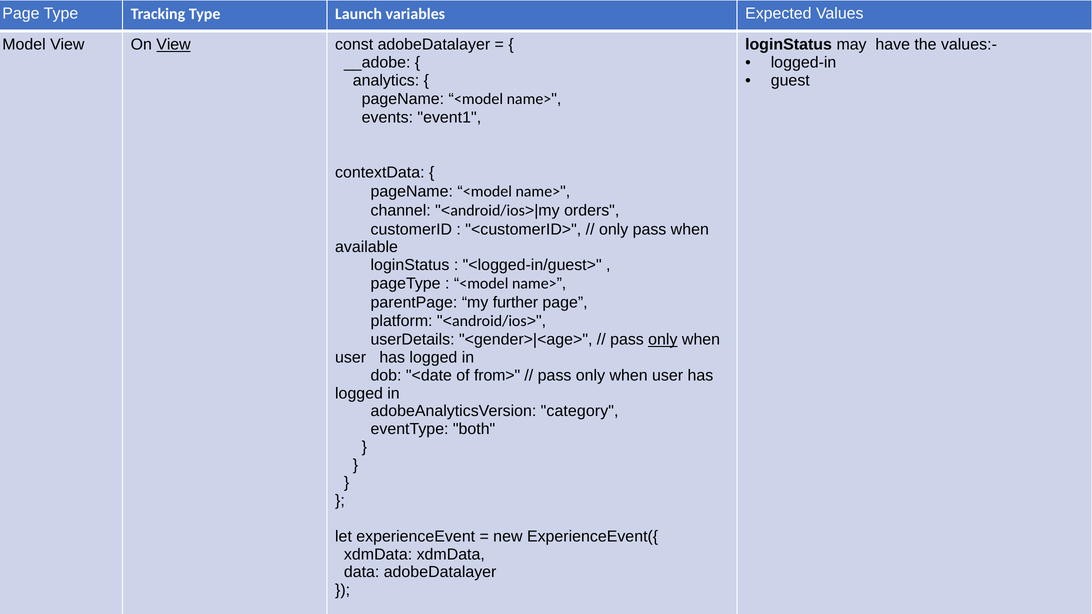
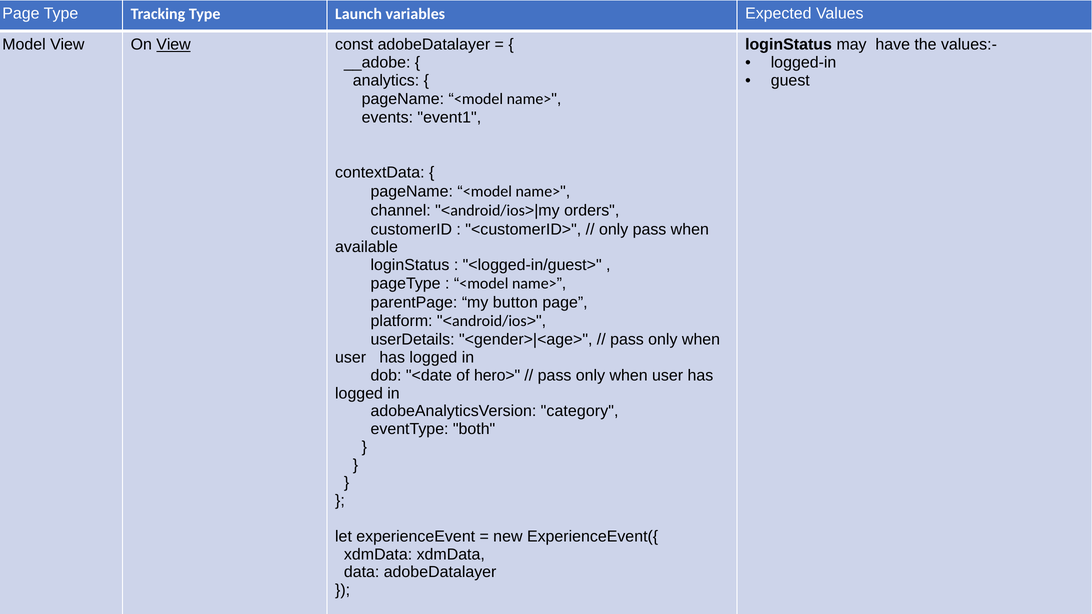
further: further -> button (515, 302)
only underline: present -> none (663, 340)
from>: from> -> hero> (497, 376)
